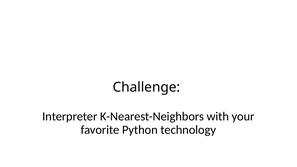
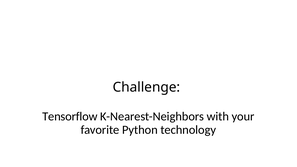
Interpreter: Interpreter -> Tensorflow (70, 116)
